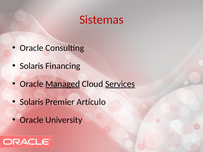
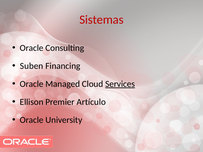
Solaris: Solaris -> Suben (32, 66)
Managed underline: present -> none (63, 84)
Solaris: Solaris -> Ellison (32, 102)
